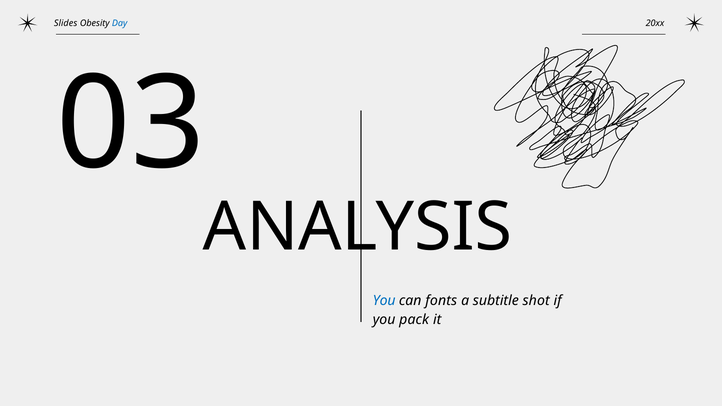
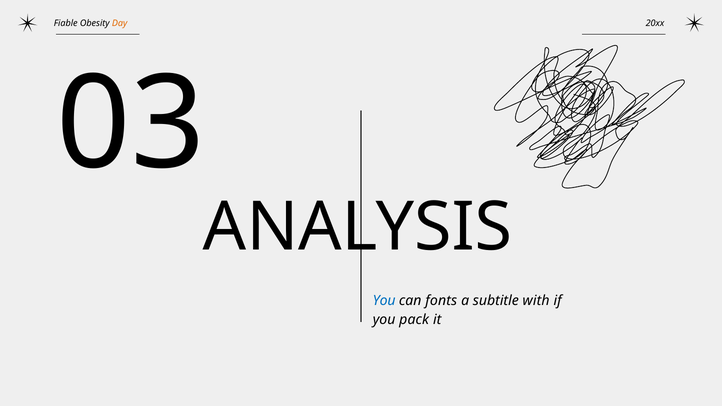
Slides: Slides -> Fiable (66, 23)
Day colour: blue -> orange (120, 23)
shot: shot -> with (536, 300)
